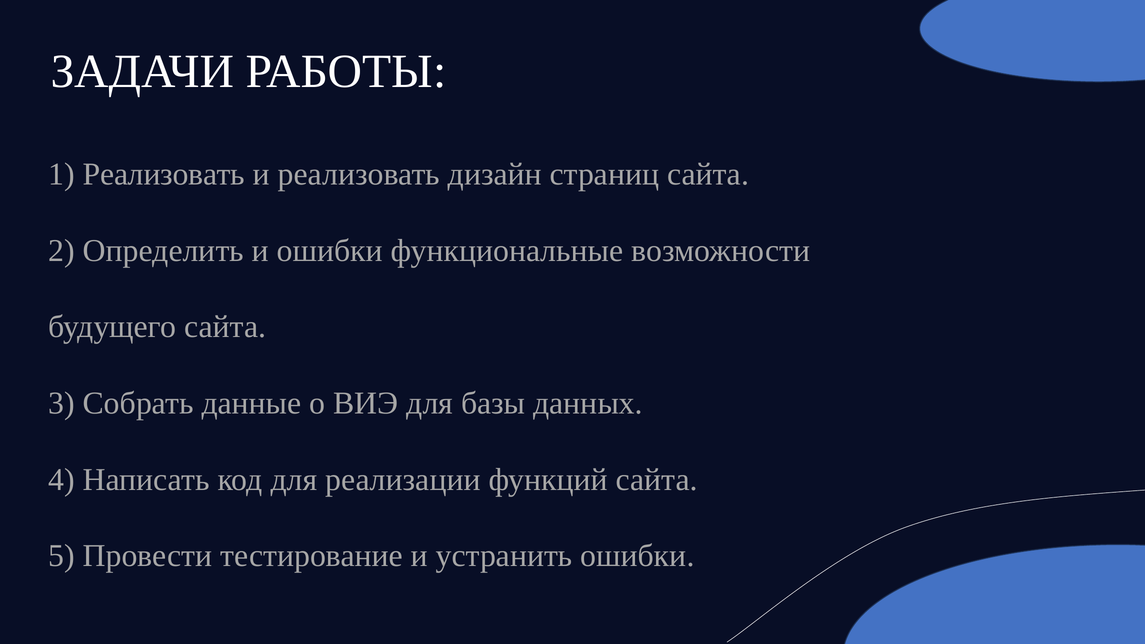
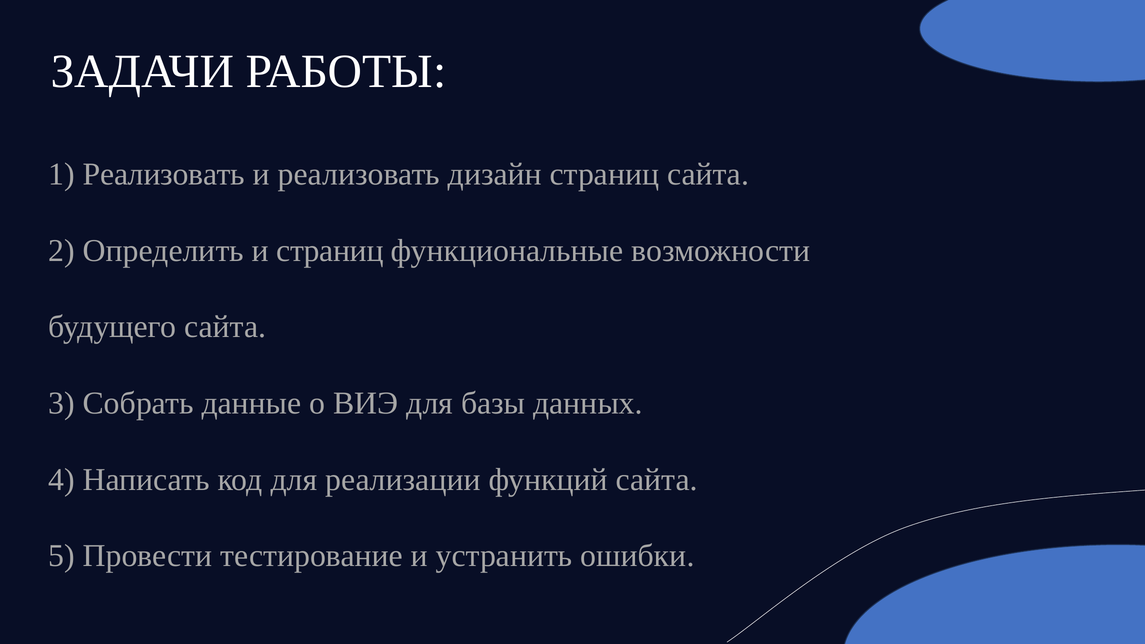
и ошибки: ошибки -> страниц (330, 251)
